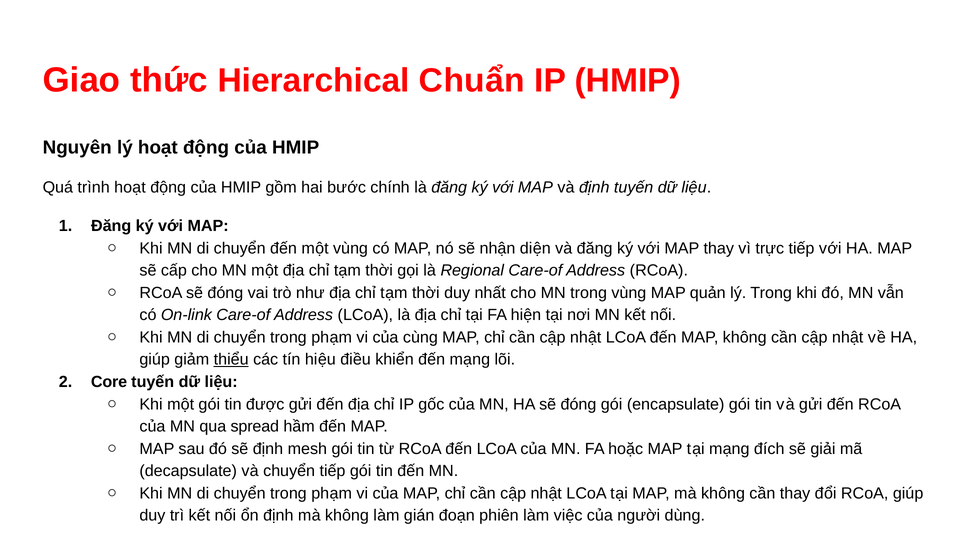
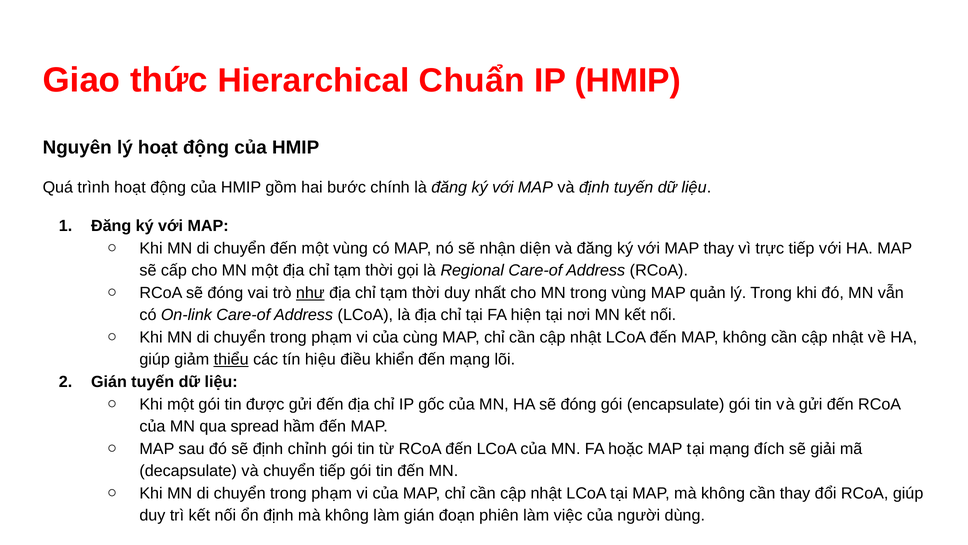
như underline: none -> present (310, 293)
Core: Core -> Gián (109, 382)
mesh: mesh -> chỉnh (307, 448)
